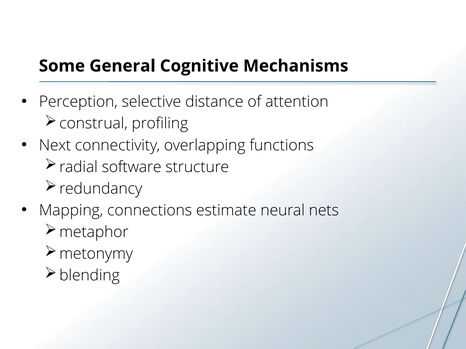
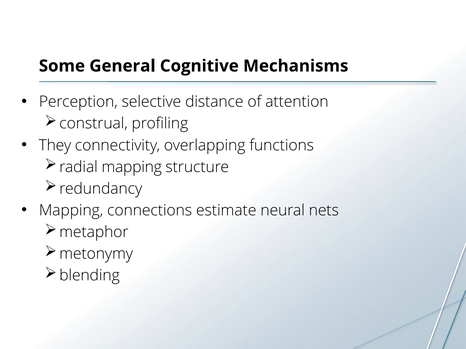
Next: Next -> They (55, 145)
radial software: software -> mapping (132, 167)
